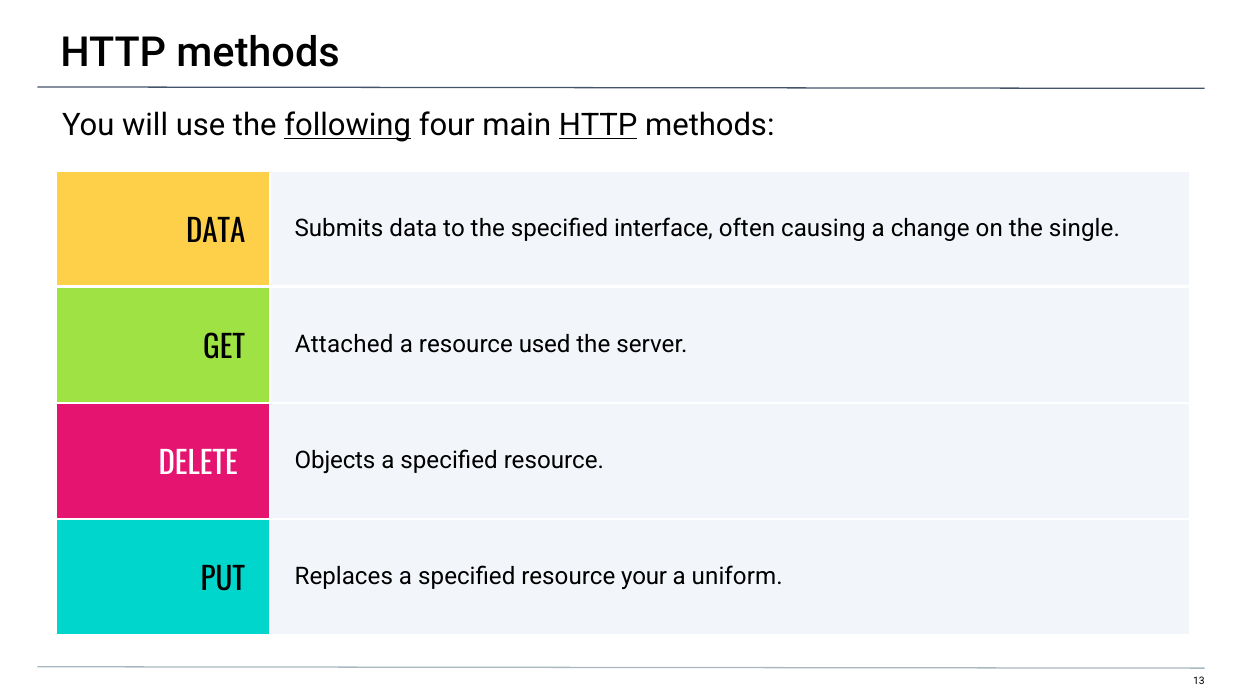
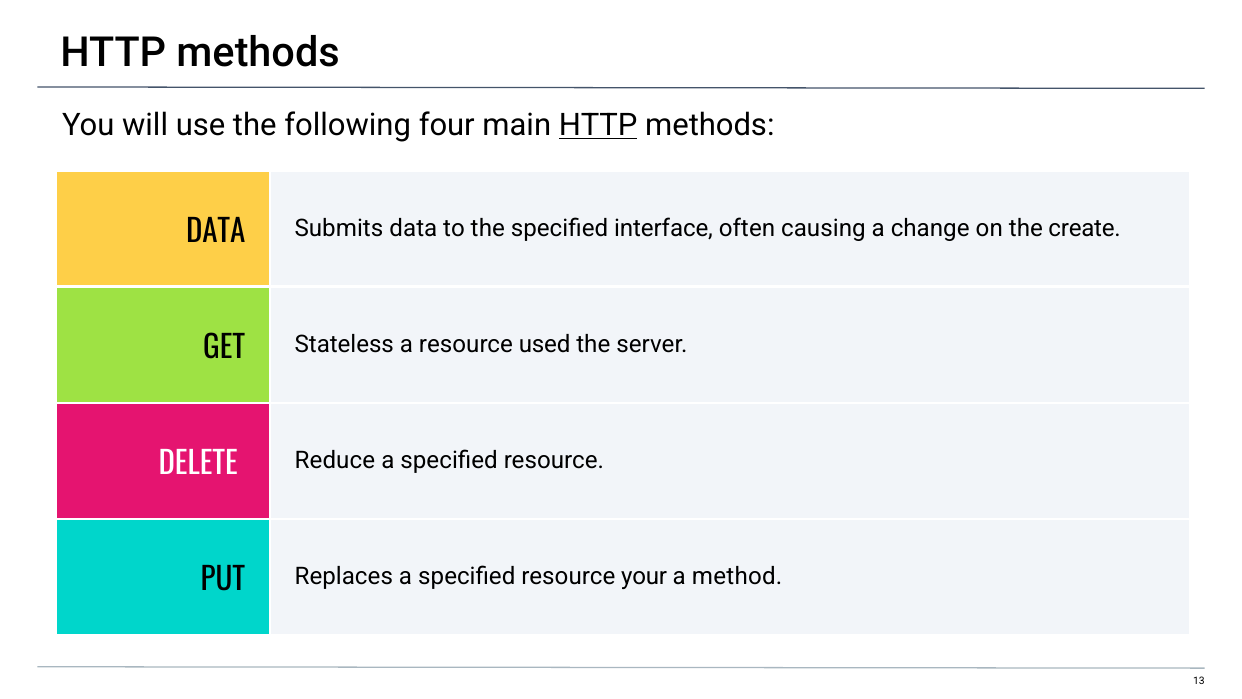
following underline: present -> none (348, 125)
single: single -> create (1085, 229)
Attached: Attached -> Stateless (344, 345)
Objects: Objects -> Reduce (335, 461)
uniform: uniform -> method (737, 577)
